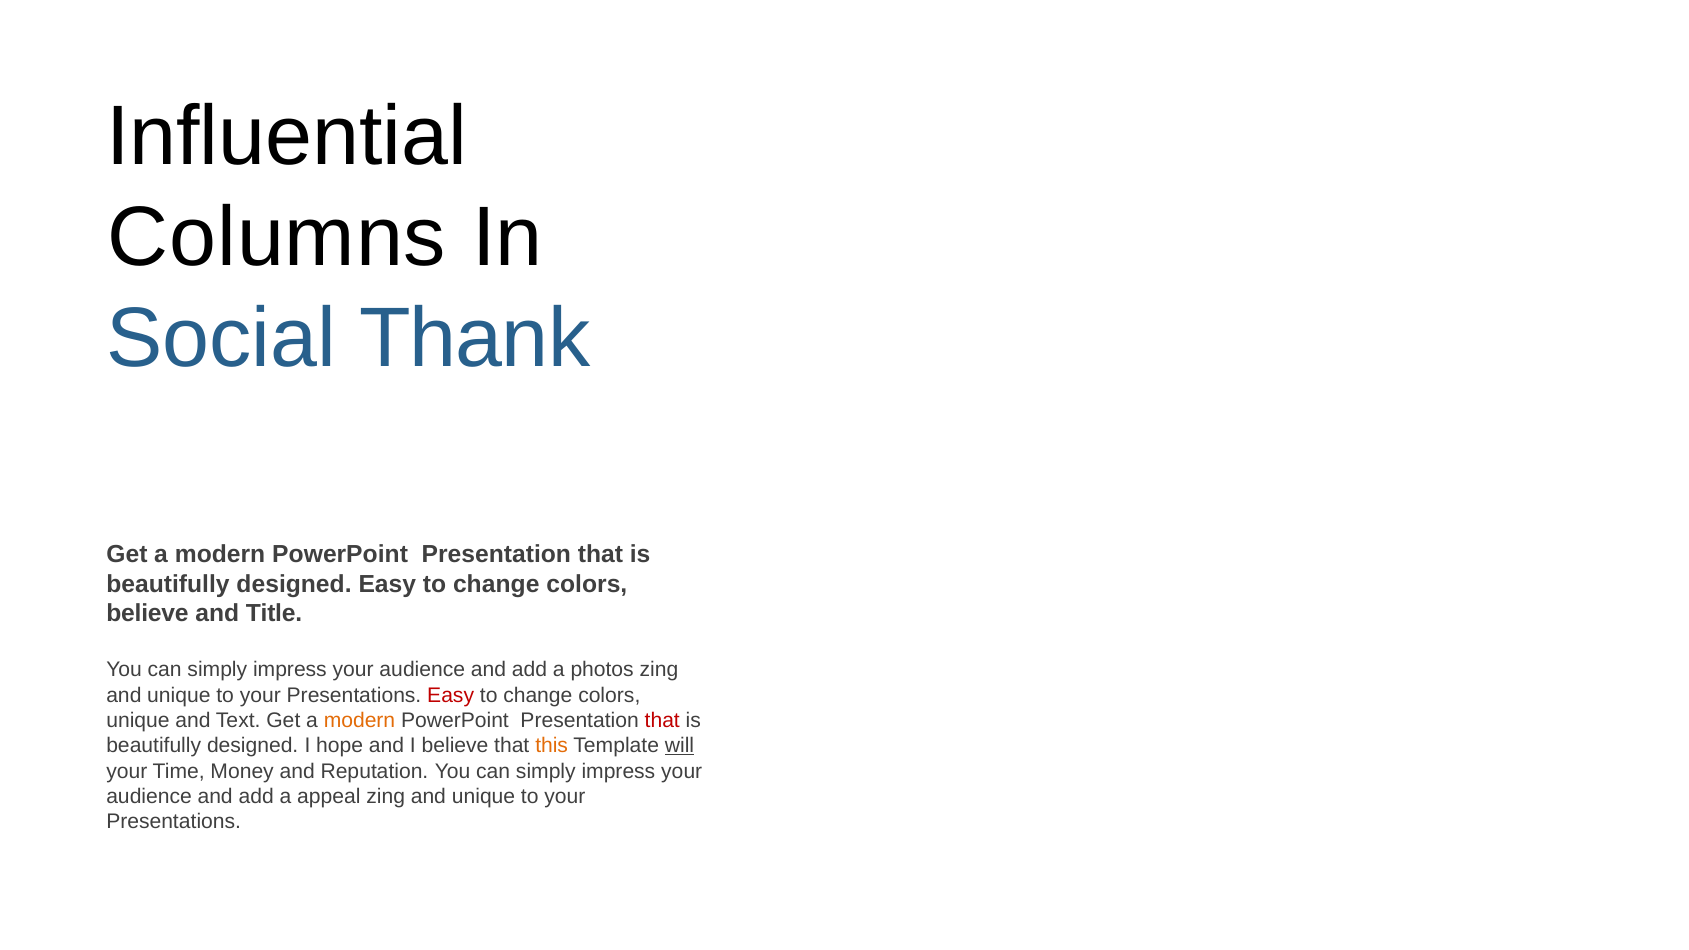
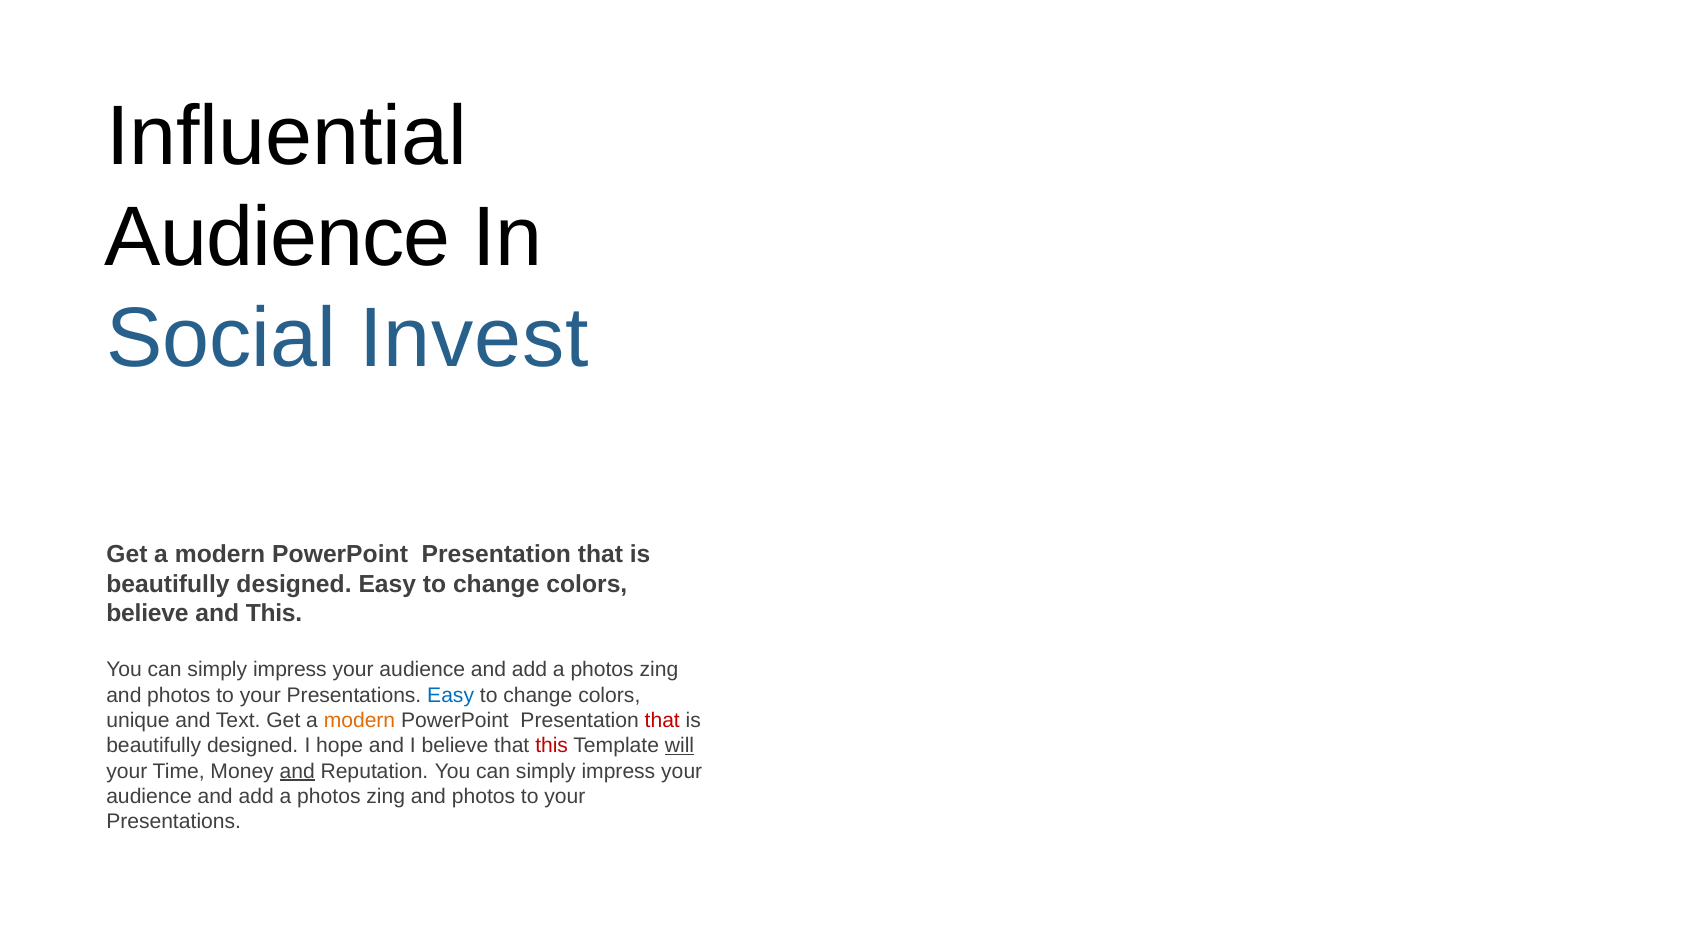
Columns: Columns -> Audience (278, 238)
Thank: Thank -> Invest (474, 339)
and Title: Title -> This (274, 614)
unique: unique -> photos (179, 695)
Easy colour: red -> blue (451, 695)
this colour: orange -> red (552, 746)
and underline: none -> present (297, 771)
appeal: appeal -> photos (329, 796)
unique: unique -> photos (484, 796)
